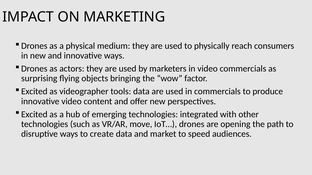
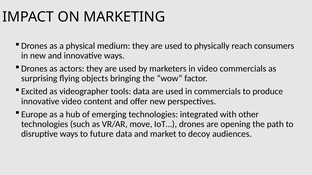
Excited: Excited -> Europe (34, 115)
create: create -> future (102, 134)
speed: speed -> decoy (199, 134)
